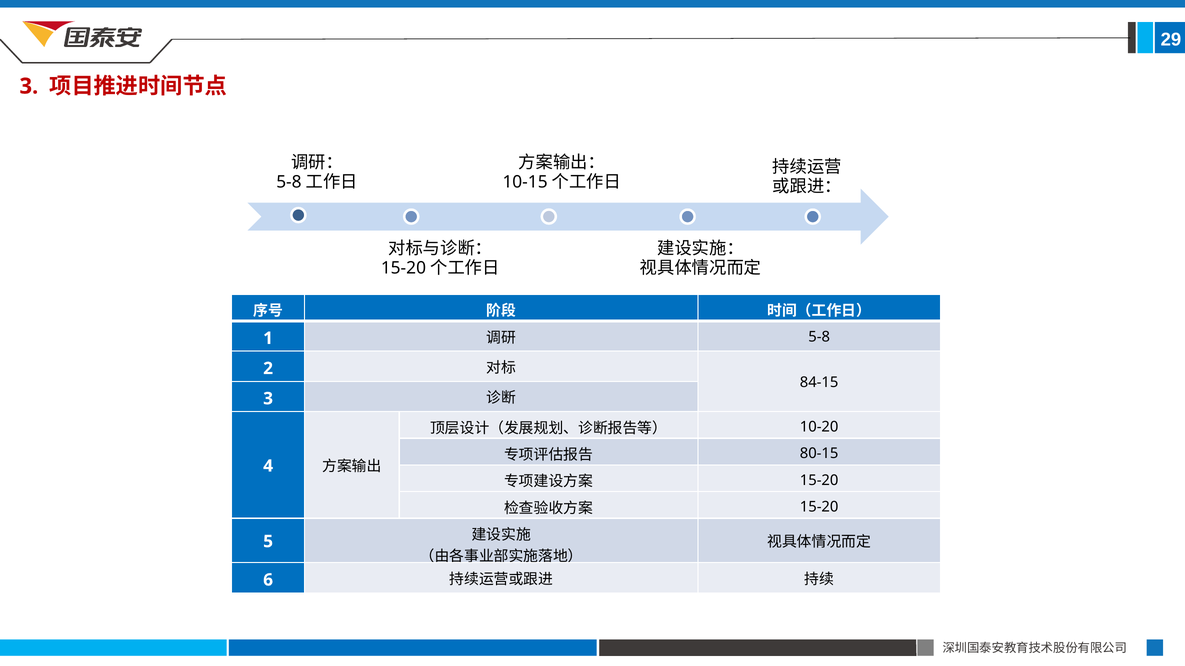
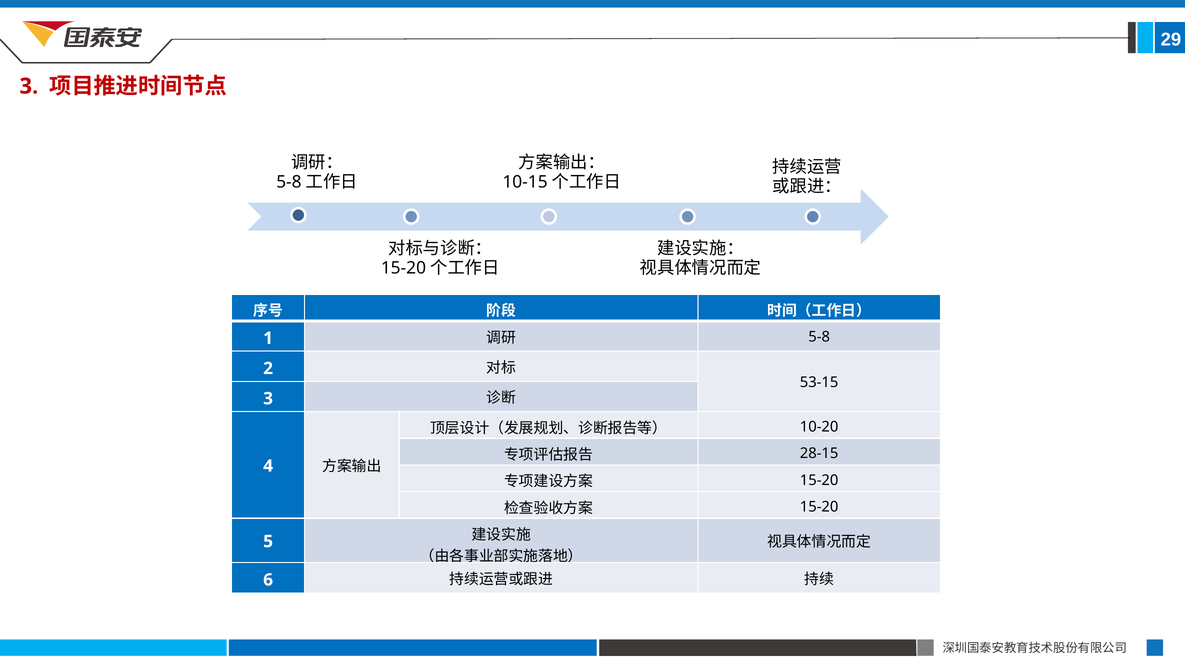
84-15: 84-15 -> 53-15 (819, 383)
80-15: 80-15 -> 28-15 (819, 454)
